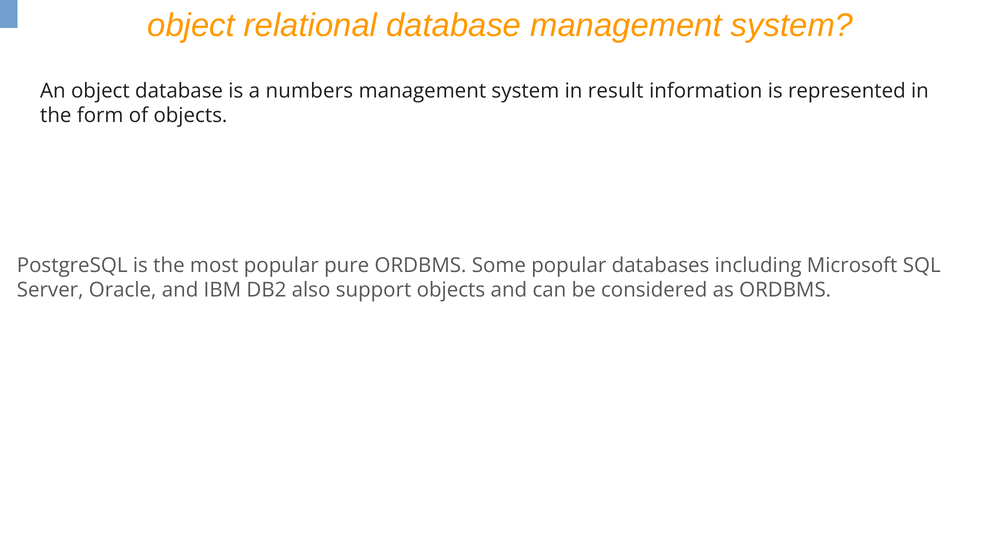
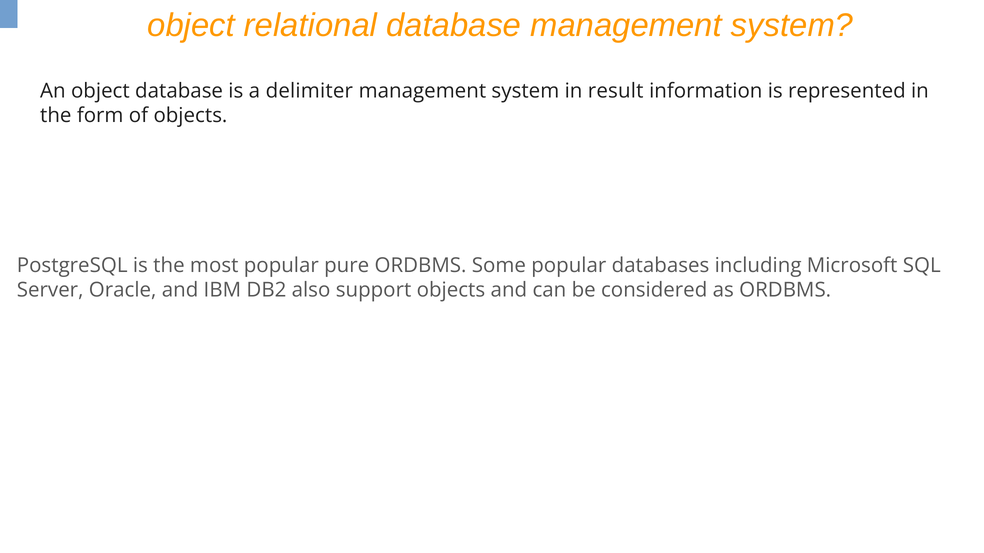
numbers: numbers -> delimiter (309, 91)
